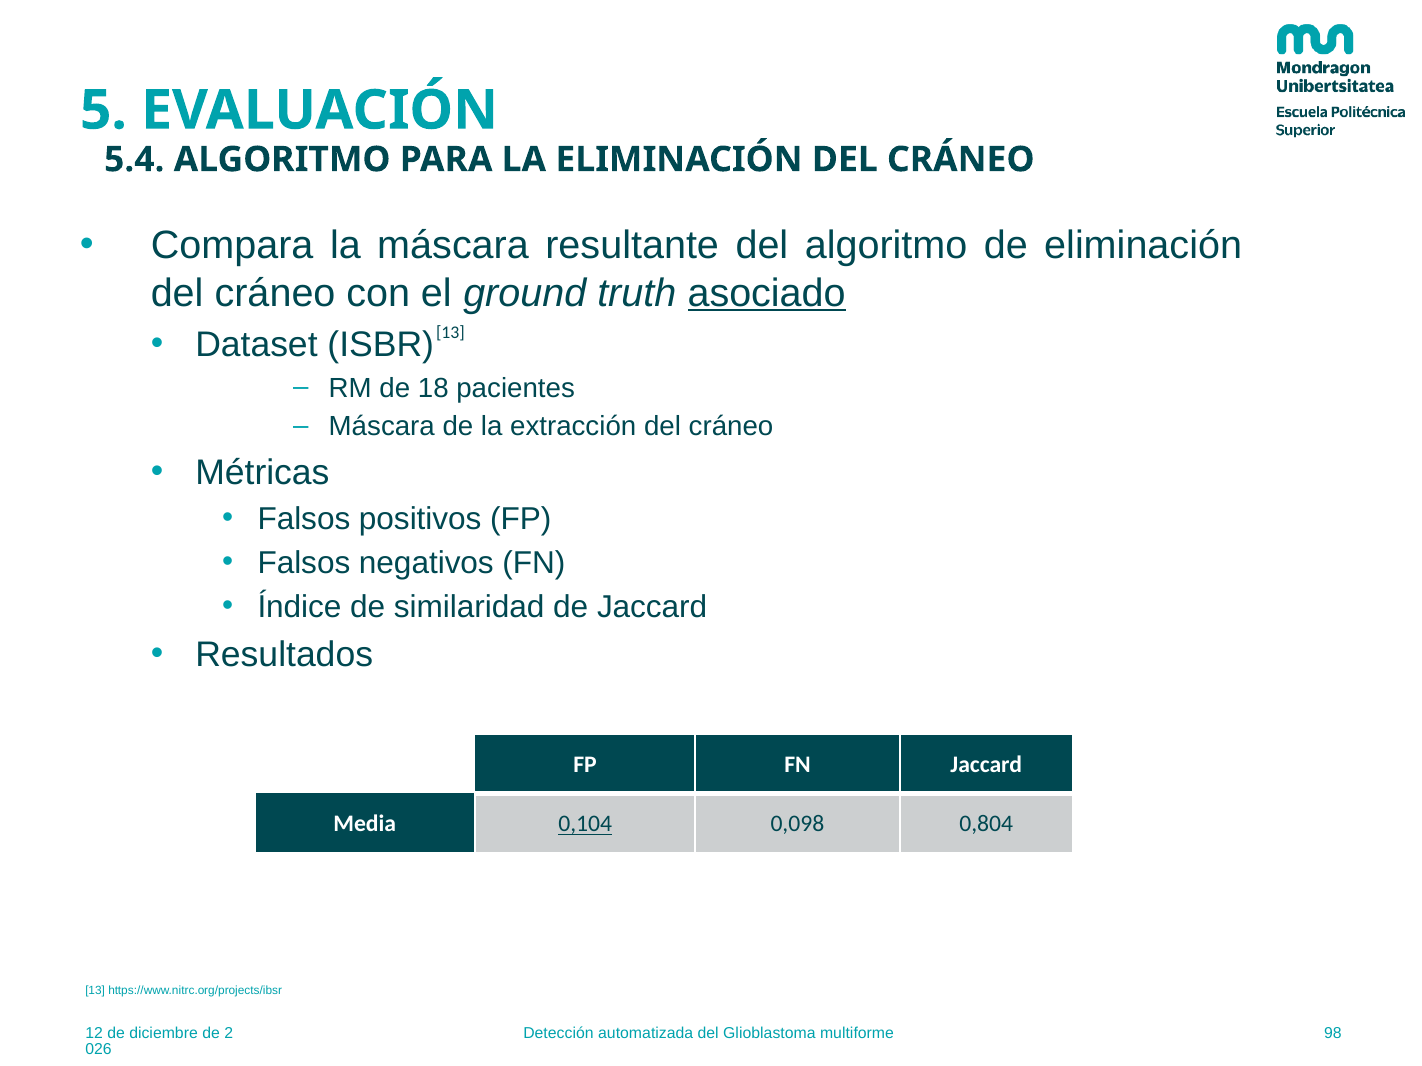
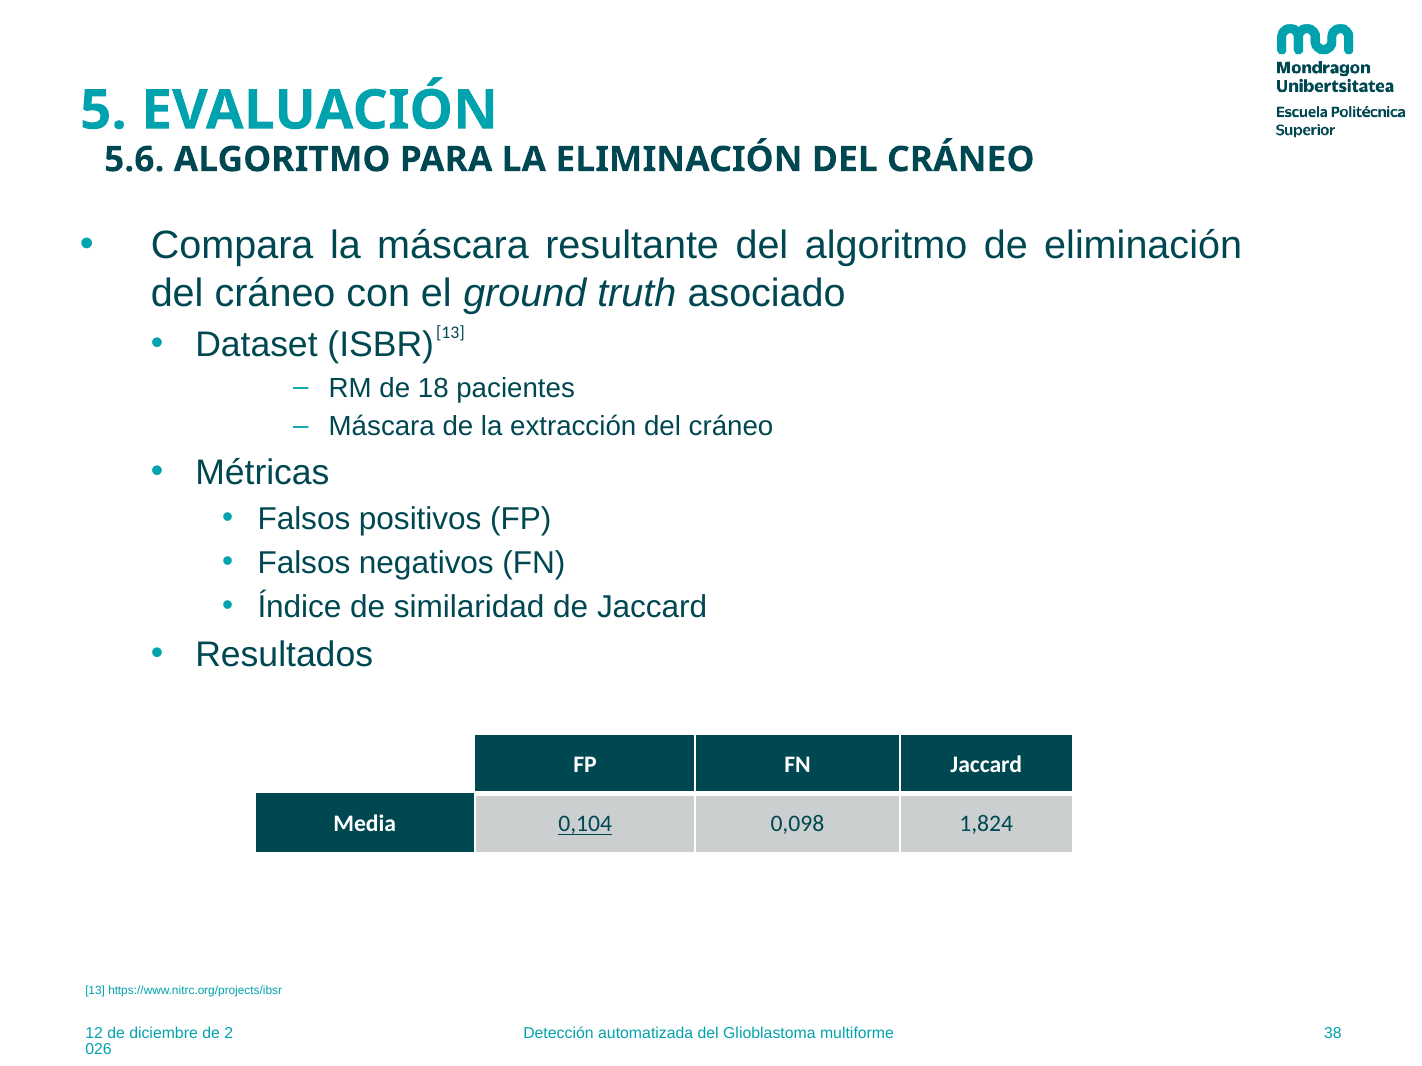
5.4: 5.4 -> 5.6 (134, 160)
asociado underline: present -> none (767, 293)
0,804: 0,804 -> 1,824 (986, 825)
98: 98 -> 38 (1333, 1034)
